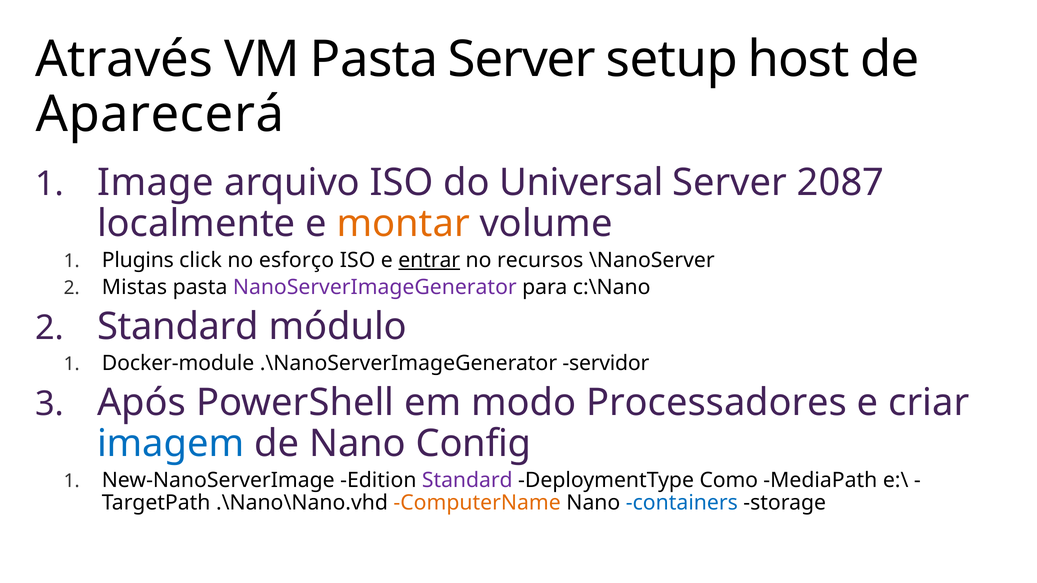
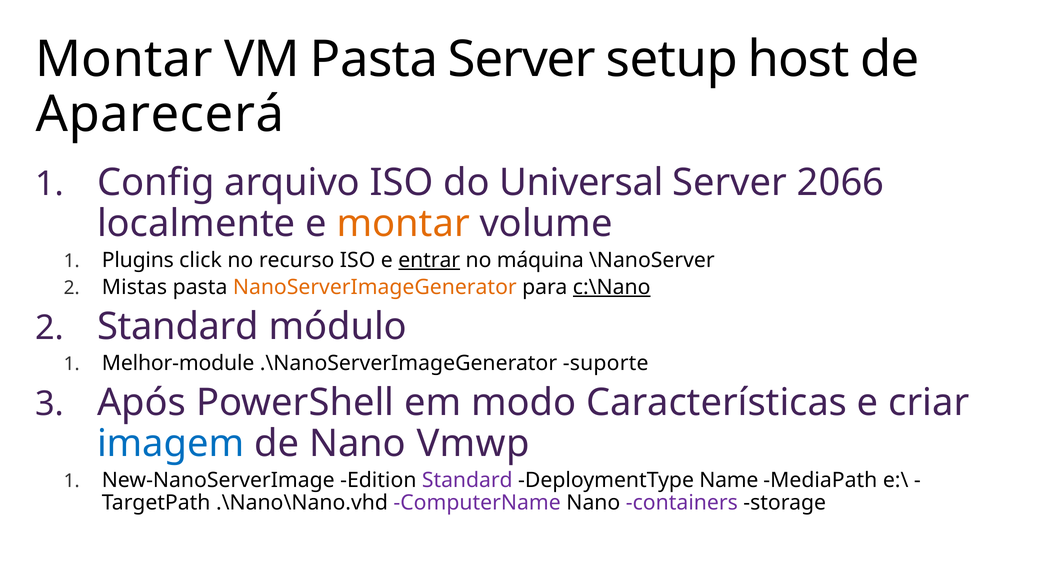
Através: Através -> Montar (124, 59)
Image: Image -> Config (156, 183)
2087: 2087 -> 2066 (841, 183)
esforço: esforço -> recurso (297, 260)
recursos: recursos -> máquina (540, 260)
NanoServerImageGenerator colour: purple -> orange (375, 287)
c:\Nano underline: none -> present (612, 287)
Docker-module: Docker-module -> Melhor-module (178, 363)
servidor: servidor -> suporte (606, 363)
Processadores: Processadores -> Características (717, 403)
Config: Config -> Vmwp (473, 444)
Como: Como -> Name (729, 480)
ComputerName colour: orange -> purple (477, 503)
containers colour: blue -> purple (682, 503)
